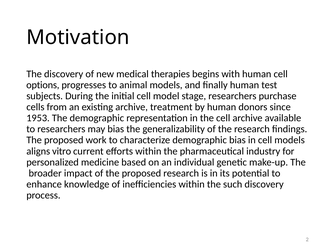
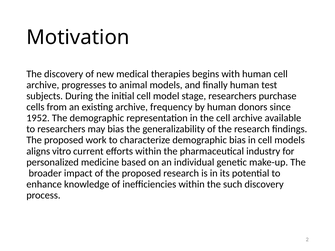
options: options -> archive (43, 85)
treatment: treatment -> frequency (171, 107)
1953: 1953 -> 1952 (38, 118)
